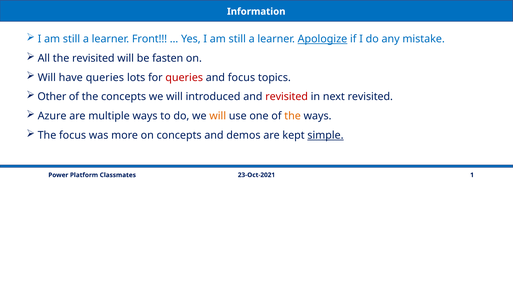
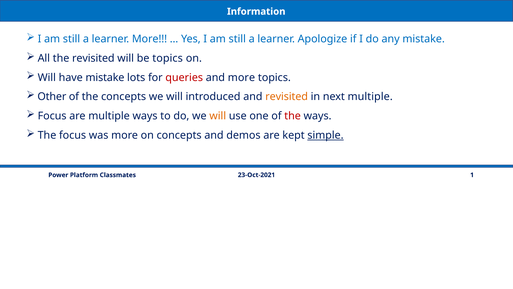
learner Front: Front -> More (150, 39)
Apologize underline: present -> none (322, 39)
be fasten: fasten -> topics (168, 58)
have queries: queries -> mistake (105, 77)
and focus: focus -> more (241, 77)
revisited colour: red -> orange (287, 97)
next revisited: revisited -> multiple (370, 97)
Azure: Azure -> Focus (52, 116)
the colour: orange -> red (293, 116)
